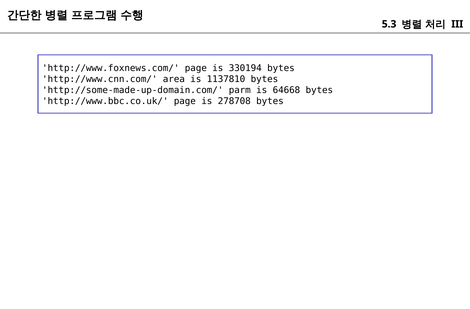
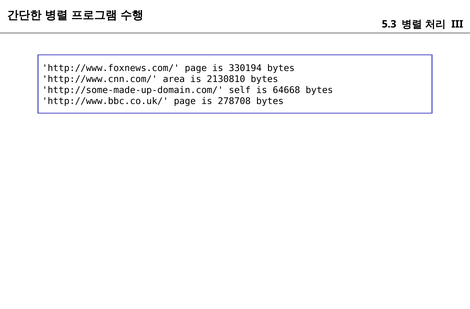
1137810: 1137810 -> 2130810 (226, 79)
parm: parm -> self (240, 90)
